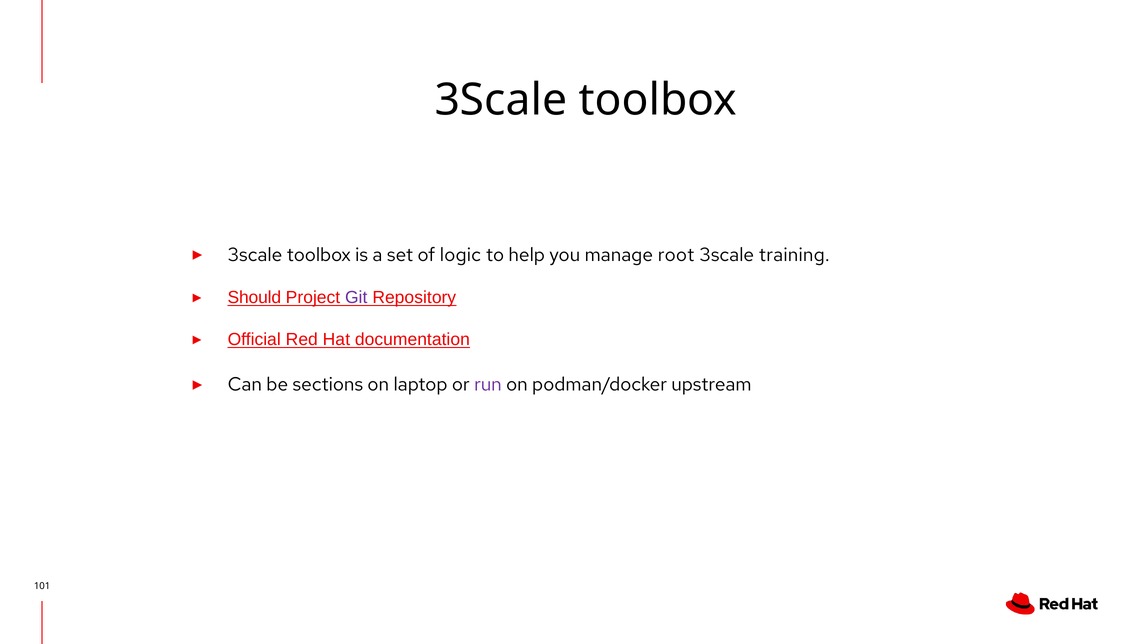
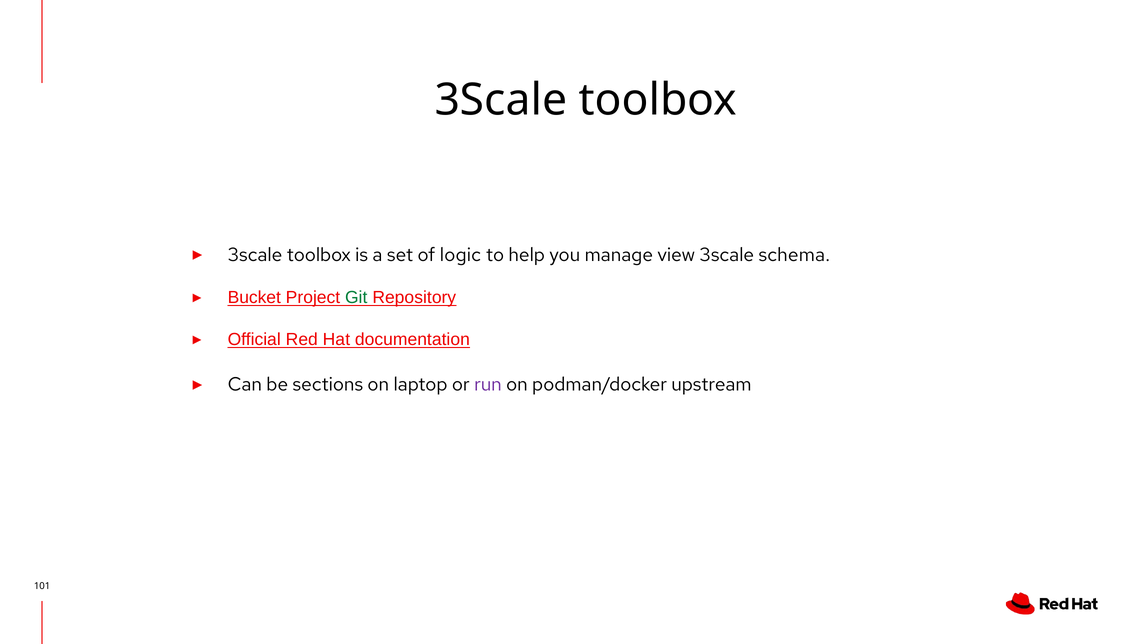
root: root -> view (676, 255)
training: training -> schema (794, 255)
Should: Should -> Bucket (254, 298)
Git colour: purple -> green (356, 298)
